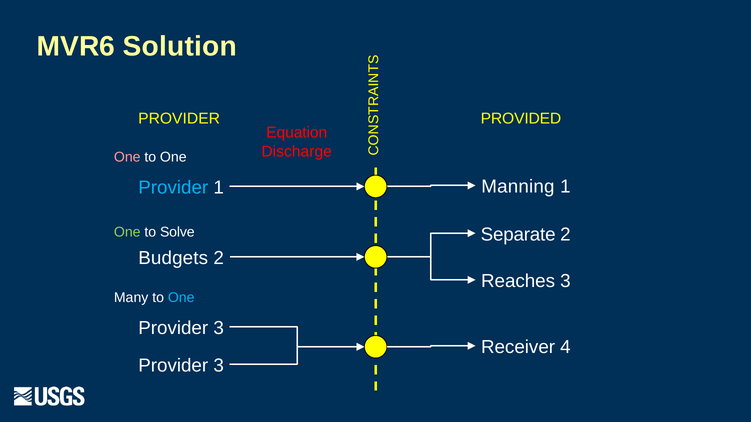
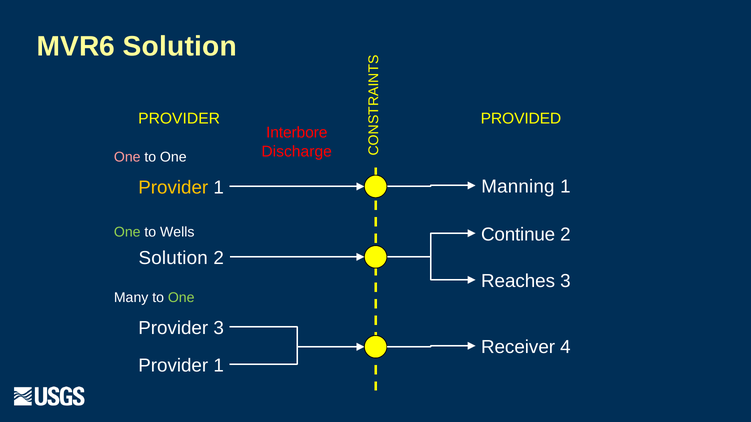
Equation: Equation -> Interbore (297, 133)
Provider colour: light blue -> yellow (173, 188)
Solve: Solve -> Wells (177, 232)
Separate: Separate -> Continue (518, 235)
Budgets: Budgets -> Solution (173, 258)
One colour: light blue -> light green (181, 298)
3: 3 -> 1 (219, 366)
